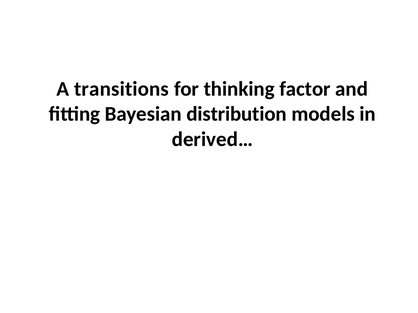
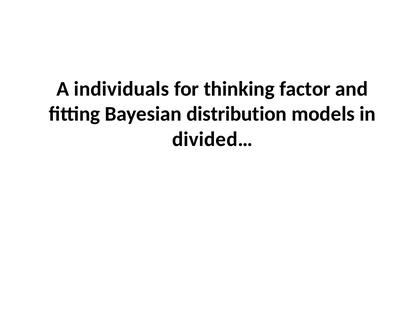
transitions: transitions -> individuals (122, 89)
derived…: derived… -> divided… (212, 139)
